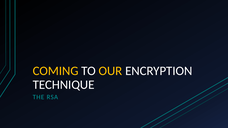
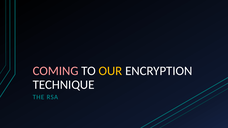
COMING colour: yellow -> pink (56, 71)
